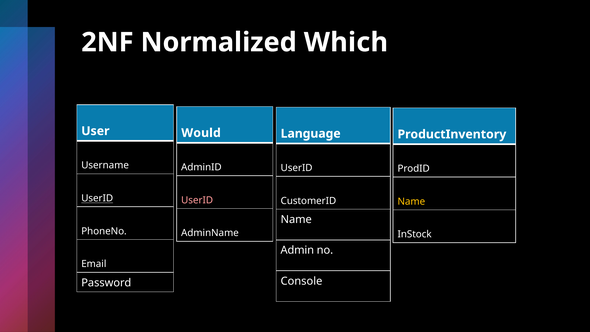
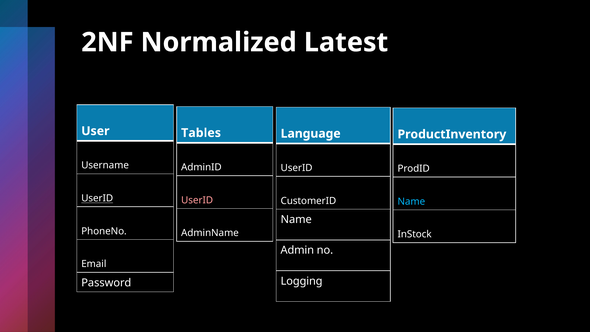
Which: Which -> Latest (346, 42)
Would: Would -> Tables (201, 133)
Name colour: yellow -> light blue (411, 201)
Console: Console -> Logging (302, 281)
